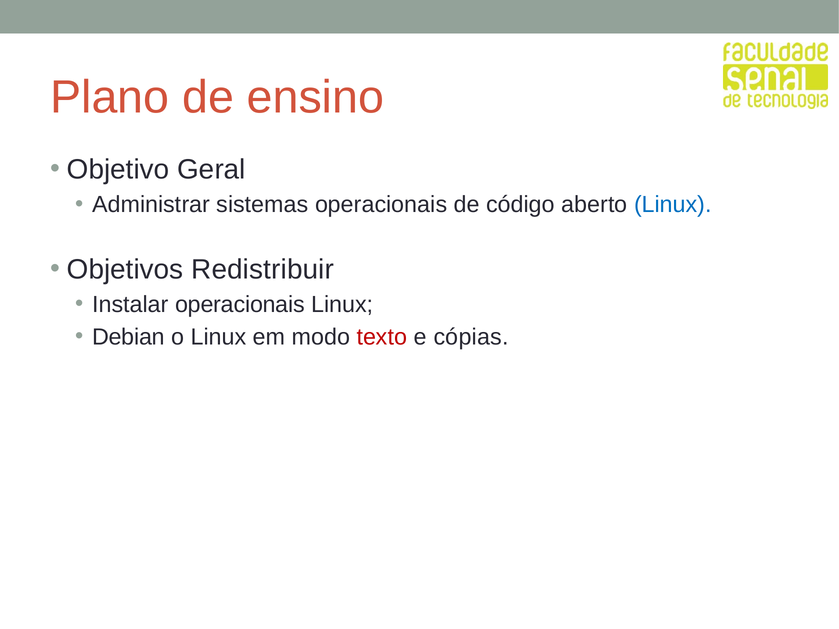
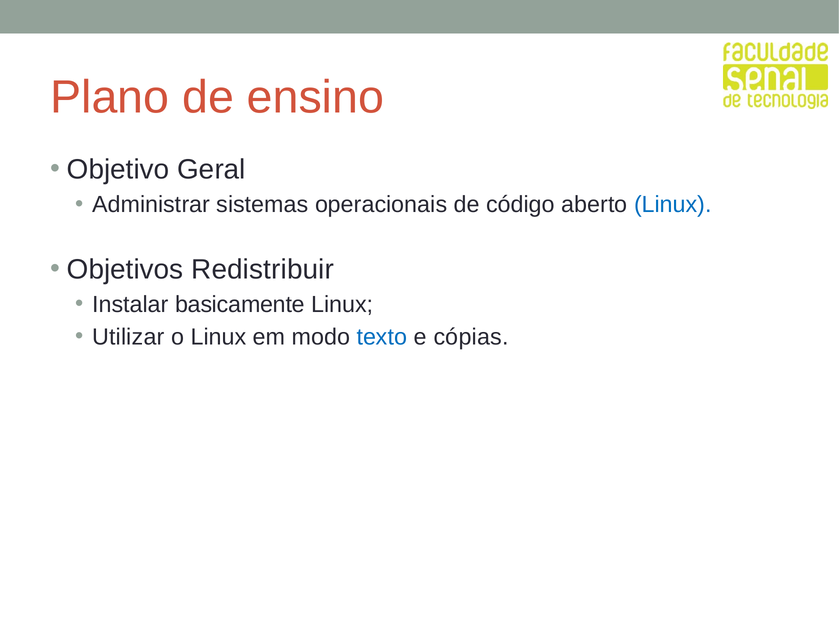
Instalar operacionais: operacionais -> basicamente (240, 305)
Debian: Debian -> Utilizar (128, 337)
texto colour: red -> blue (382, 337)
